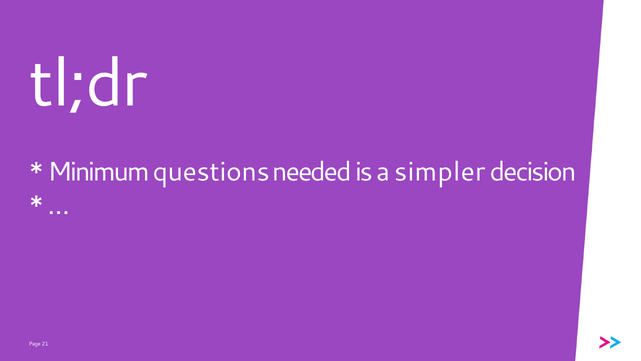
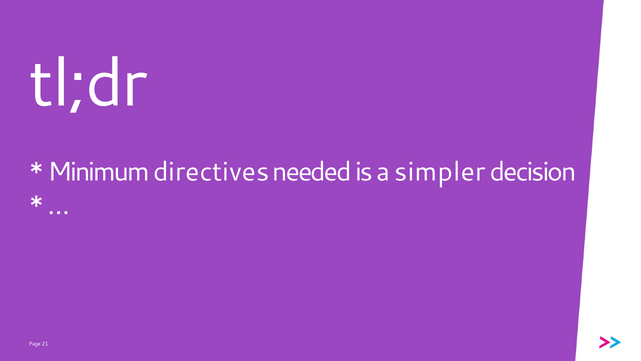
questions: questions -> directives (211, 172)
